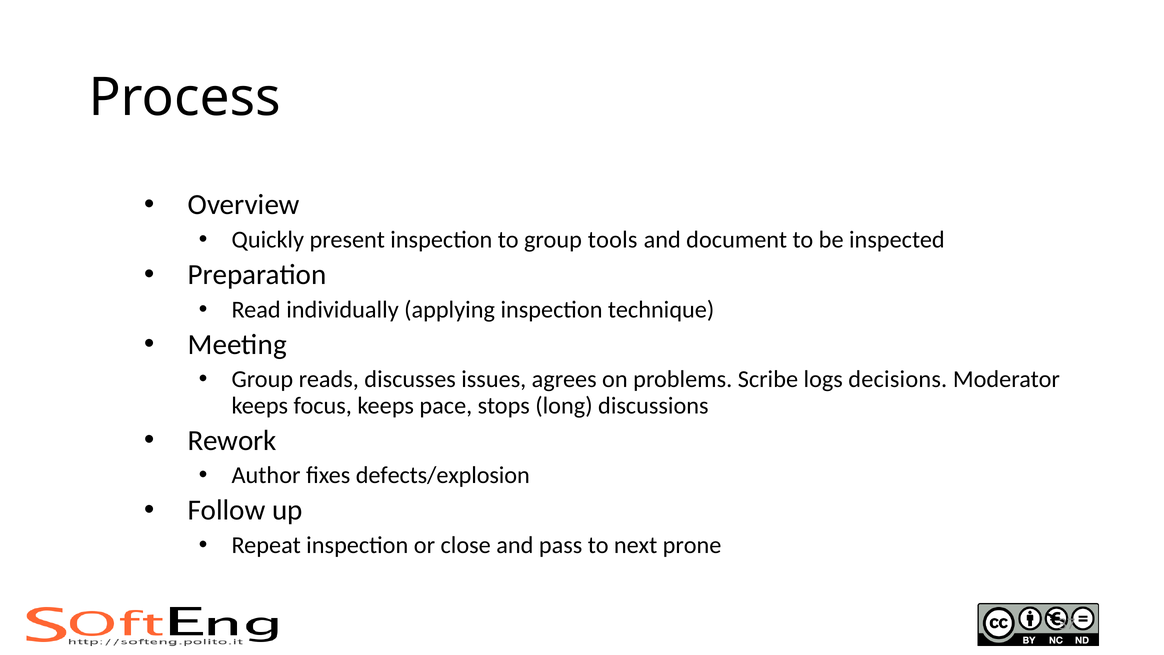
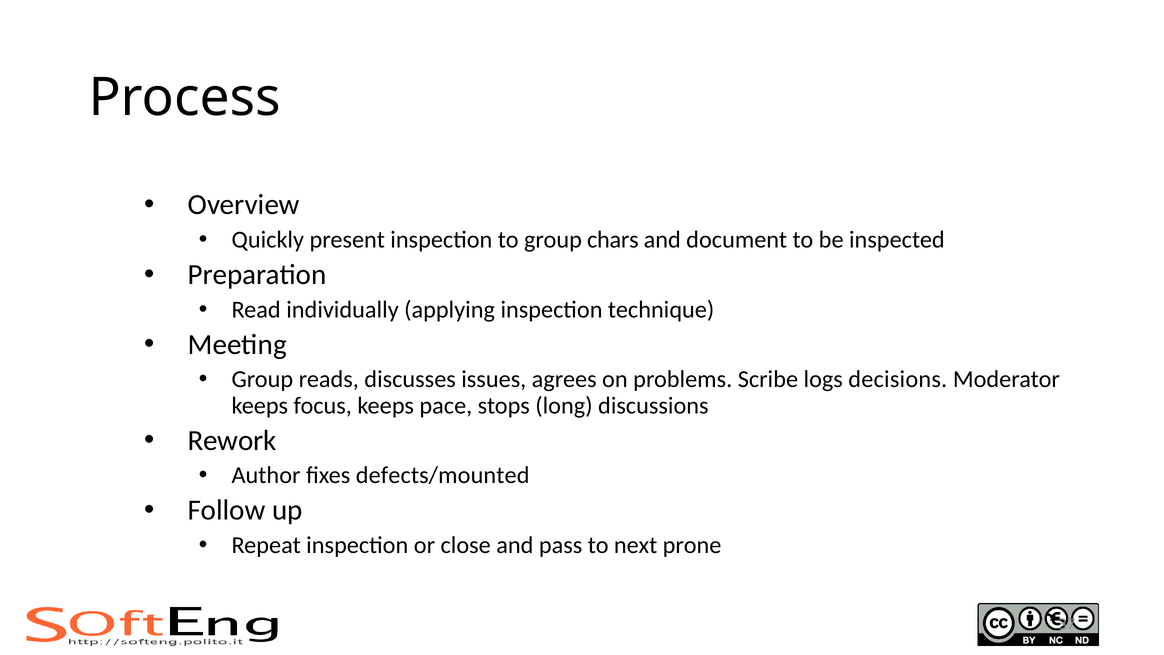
tools: tools -> chars (613, 240)
defects/explosion: defects/explosion -> defects/mounted (443, 475)
